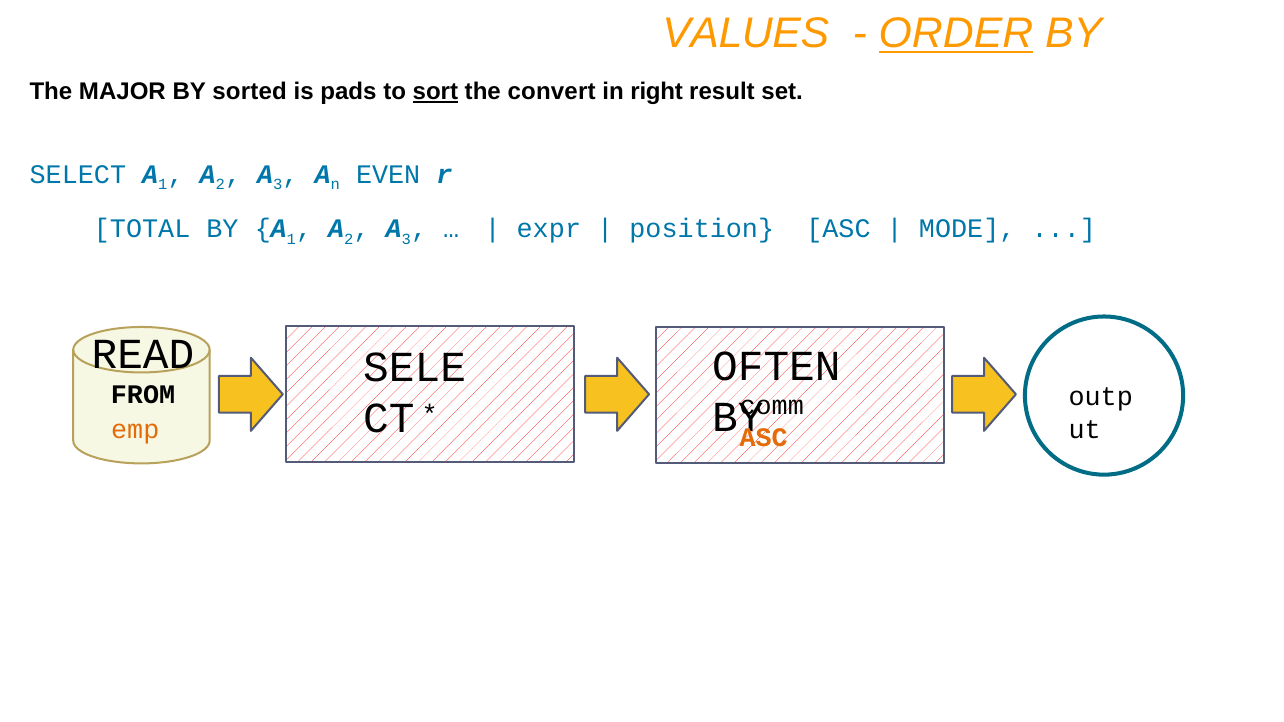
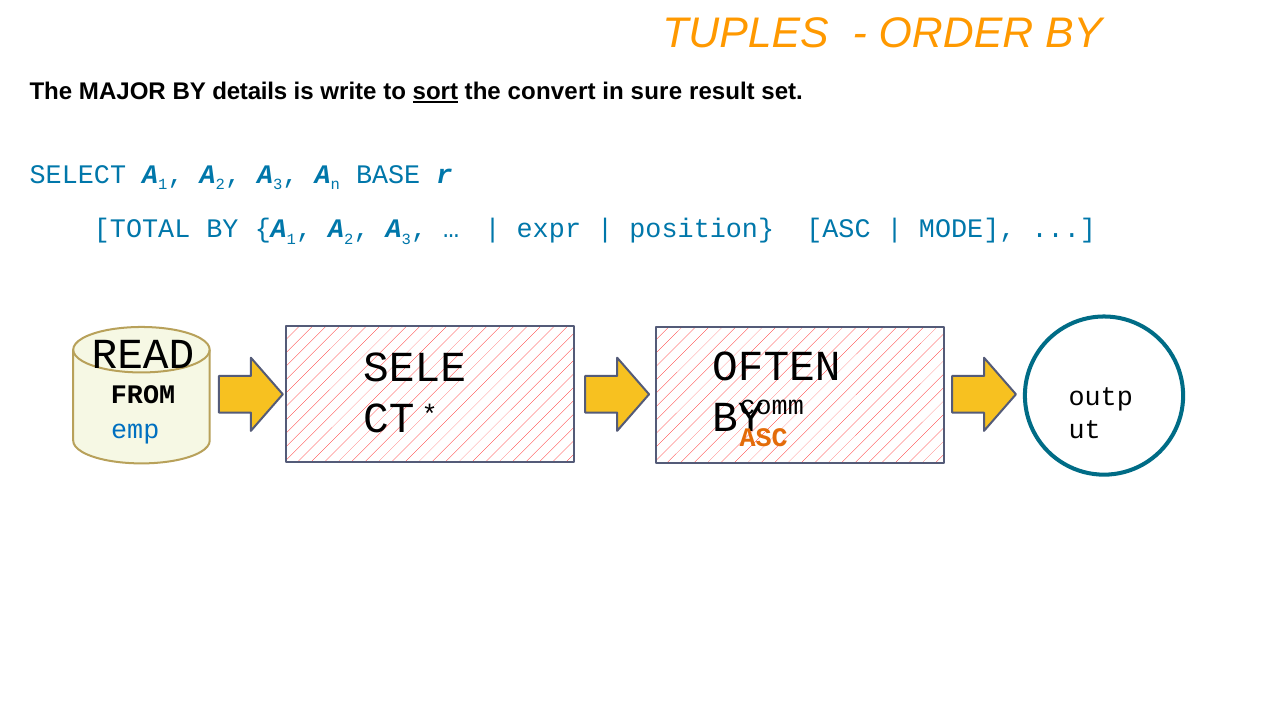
VALUES: VALUES -> TUPLES (746, 33)
ORDER underline: present -> none (956, 33)
sorted: sorted -> details (250, 92)
pads: pads -> write (349, 92)
right: right -> sure (656, 92)
EVEN: EVEN -> BASE (388, 174)
emp colour: orange -> blue (135, 430)
